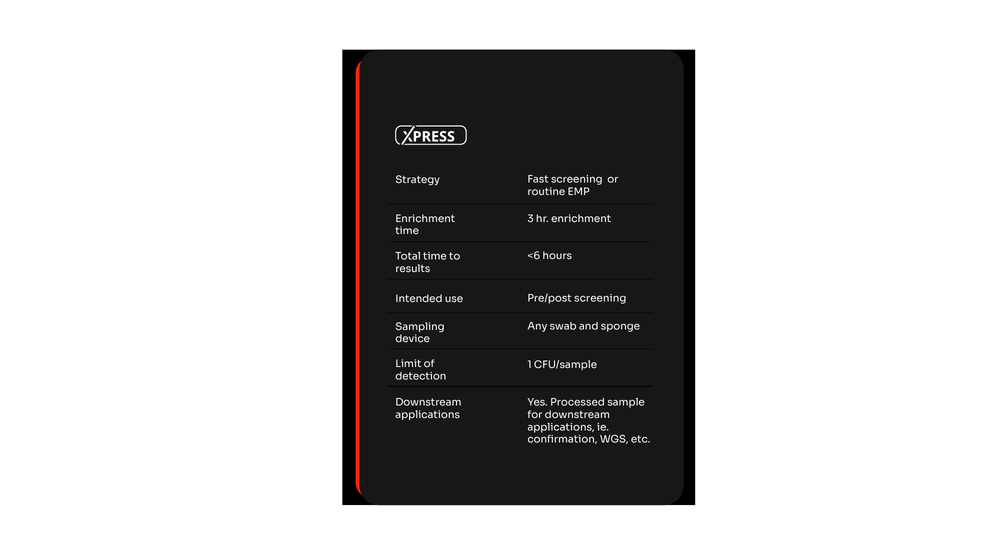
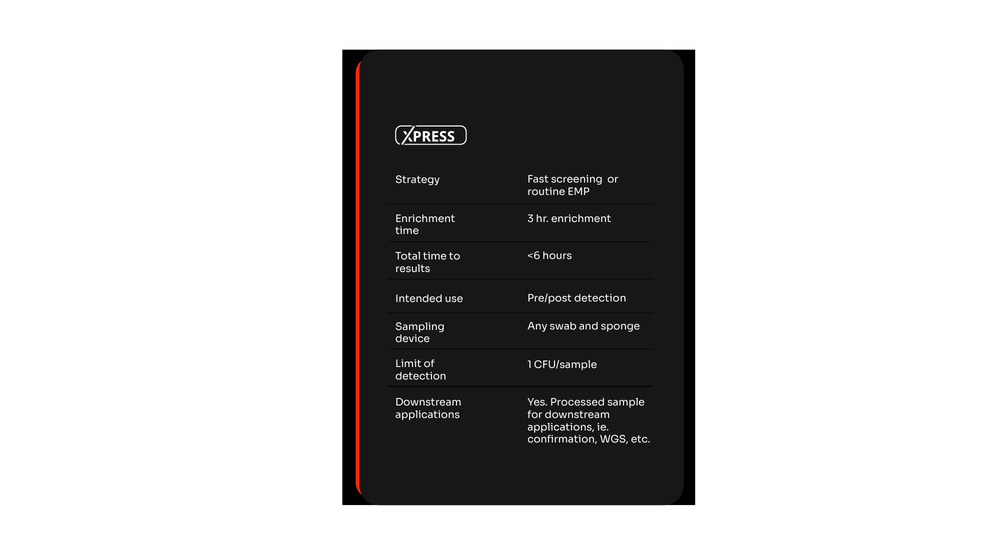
Pre/post screening: screening -> detection (600, 298)
